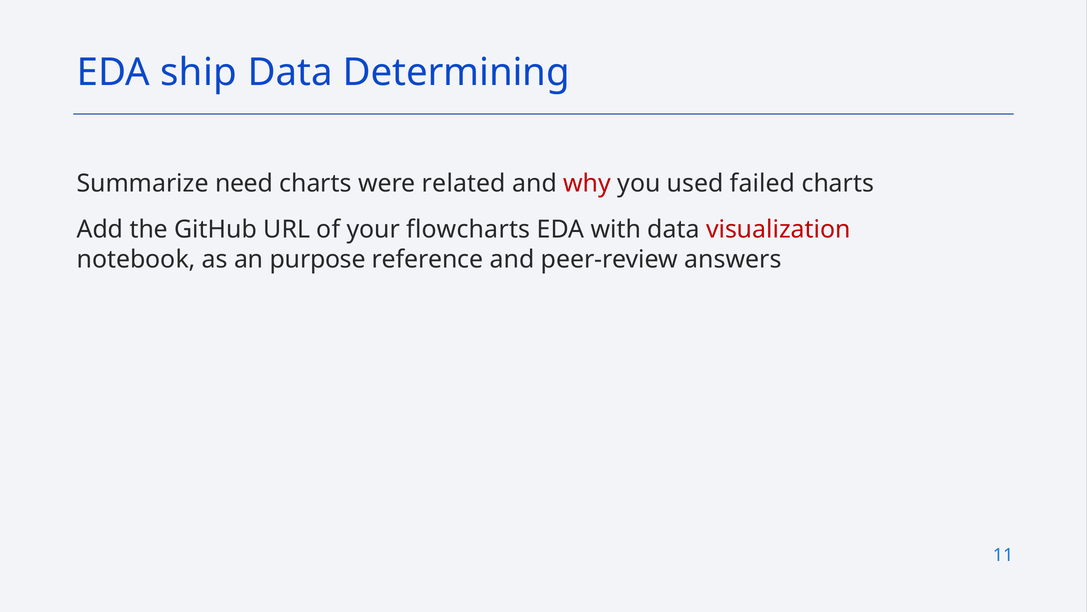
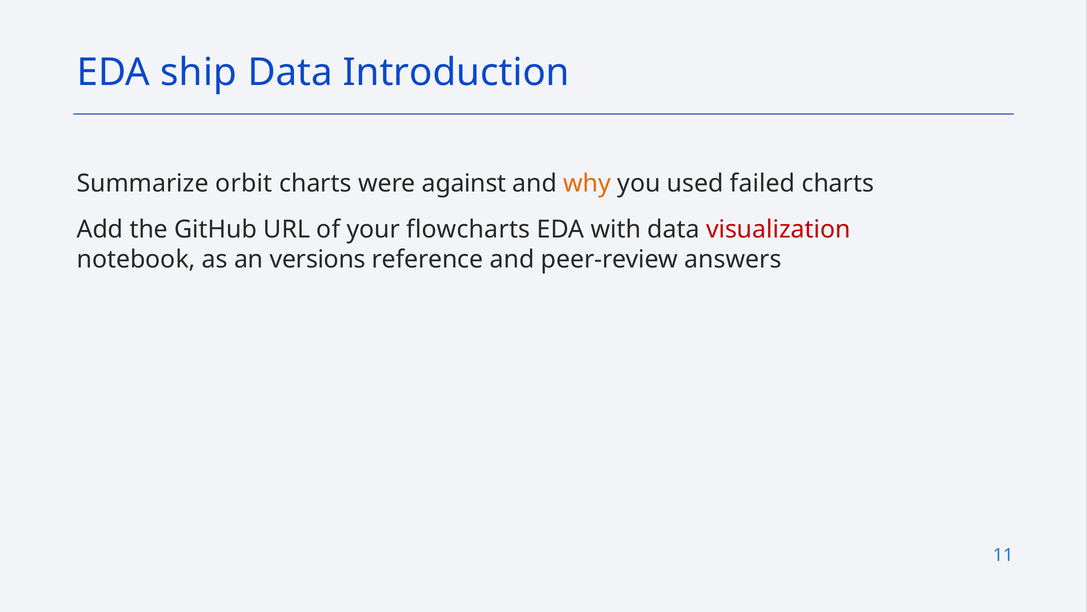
Determining: Determining -> Introduction (456, 73)
need: need -> orbit (244, 184)
related: related -> against (464, 184)
why colour: red -> orange (587, 184)
purpose: purpose -> versions (318, 259)
